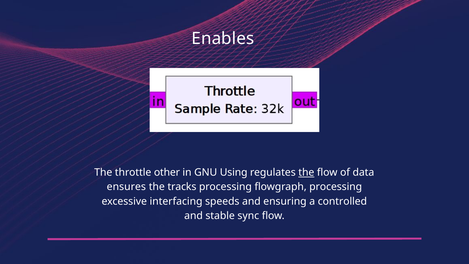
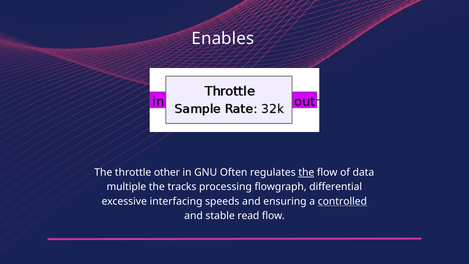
Using: Using -> Often (234, 172)
ensures: ensures -> multiple (126, 187)
flowgraph processing: processing -> differential (336, 187)
controlled underline: none -> present (342, 201)
sync: sync -> read (248, 216)
